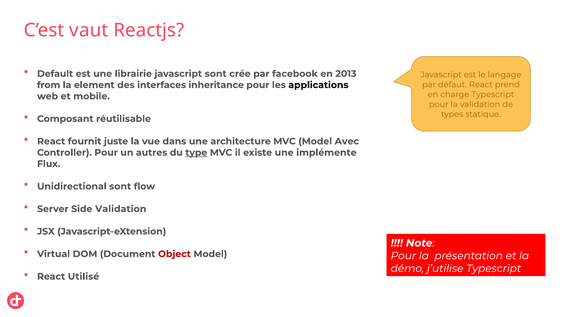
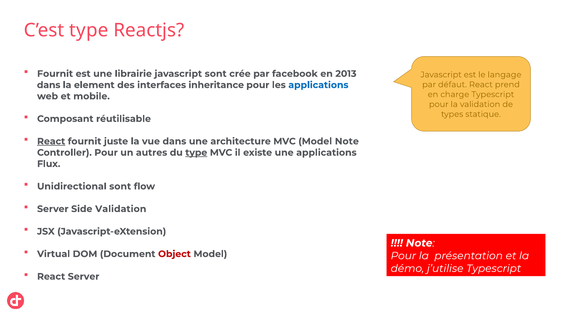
C’est vaut: vaut -> type (89, 30)
Default: Default -> Fournit (55, 74)
from: from -> dans (49, 85)
applications colour: black -> blue (318, 85)
React underline: none -> present (51, 141)
Model Avec: Avec -> Note (347, 141)
une implémente: implémente -> applications (326, 153)
React Utilisé: Utilisé -> Server (84, 277)
